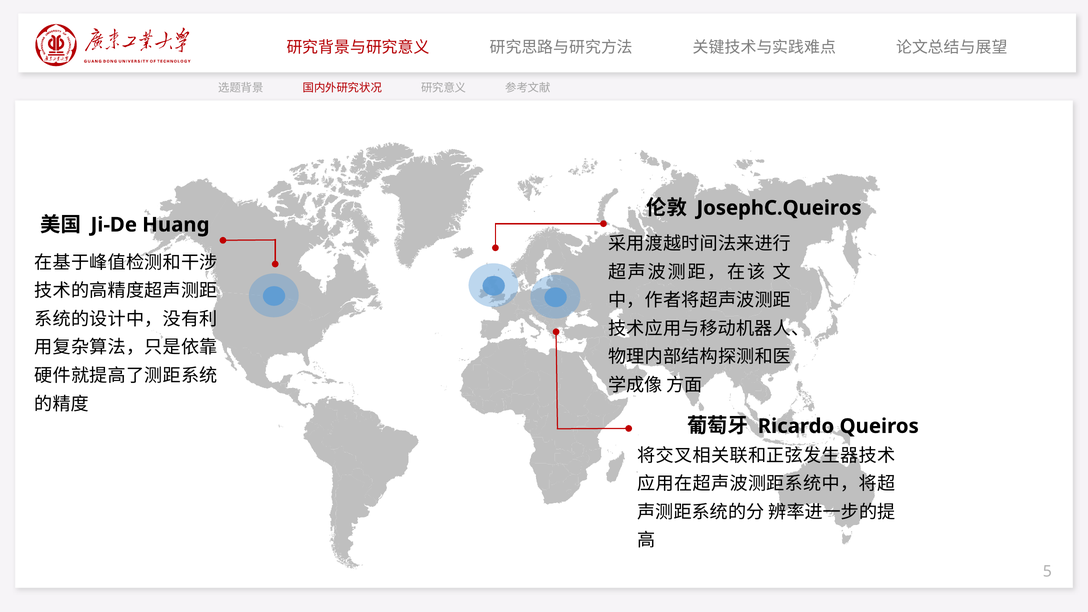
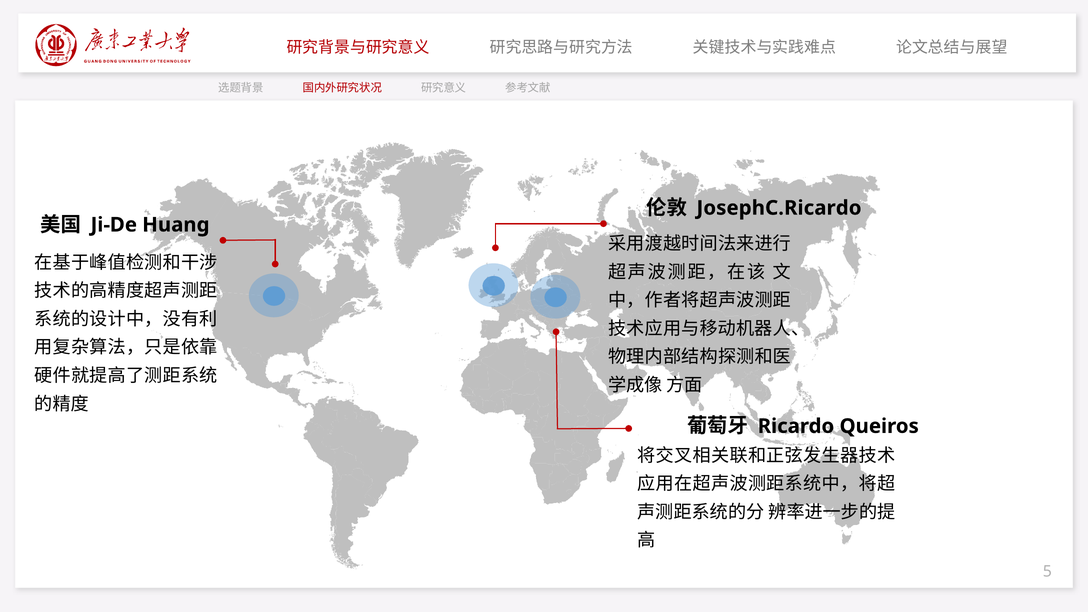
JosephC.Queiros: JosephC.Queiros -> JosephC.Ricardo (779, 208)
